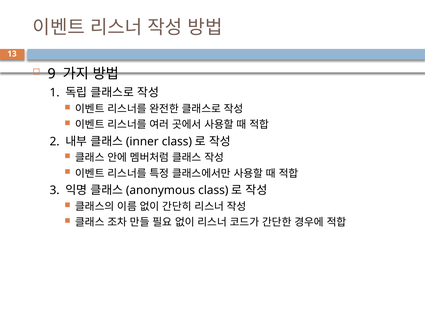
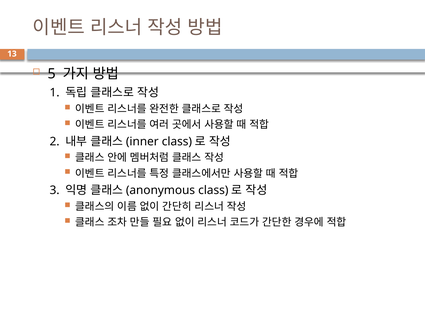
9: 9 -> 5 (52, 74)
